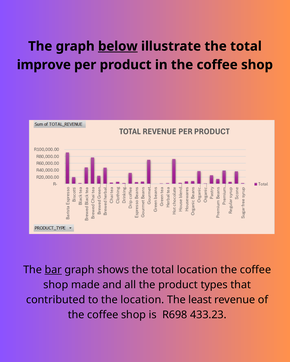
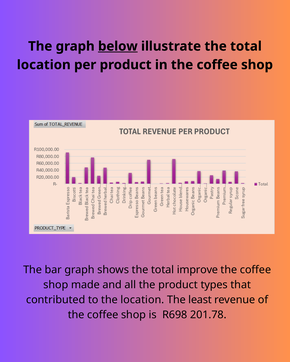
improve: improve -> location (44, 65)
bar underline: present -> none (53, 270)
total location: location -> improve (197, 270)
433.23: 433.23 -> 201.78 (208, 315)
